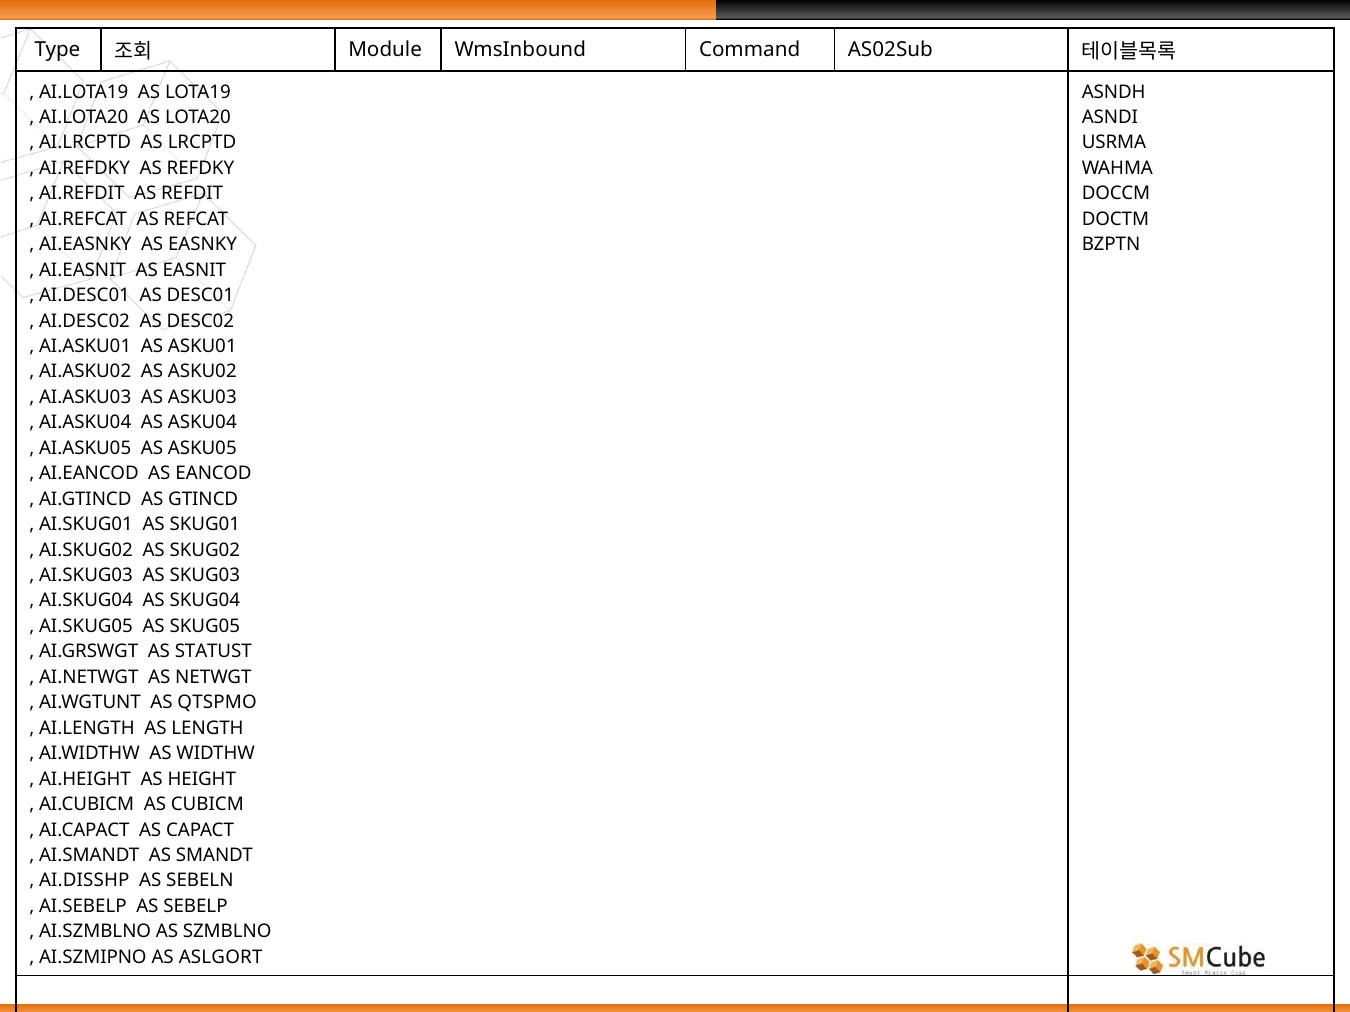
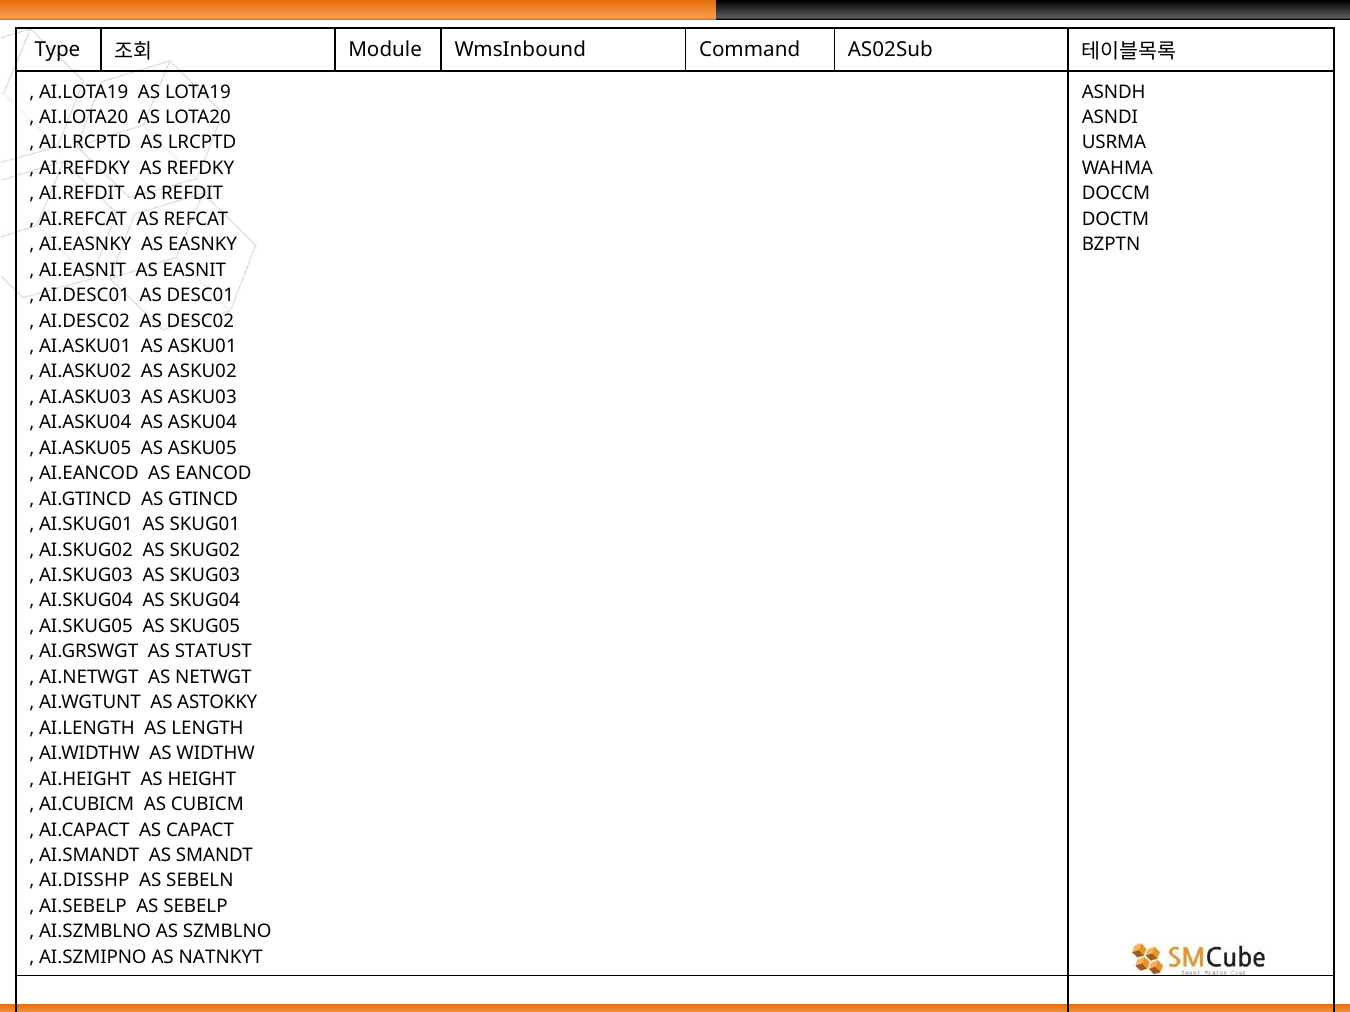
QTSPMO: QTSPMO -> ASTOKKY (217, 703)
ASLGORT: ASLGORT -> NATNKYT (221, 958)
